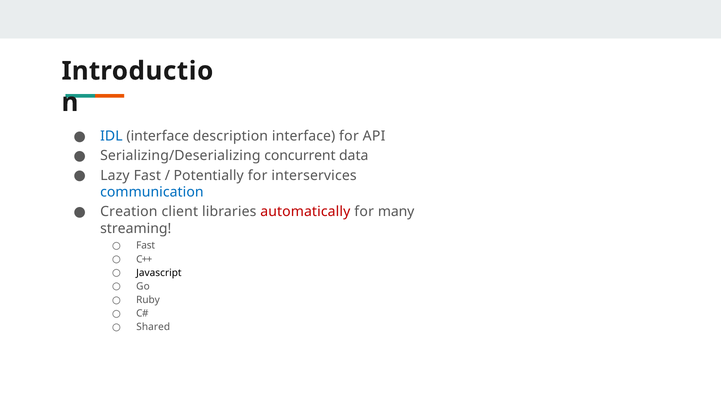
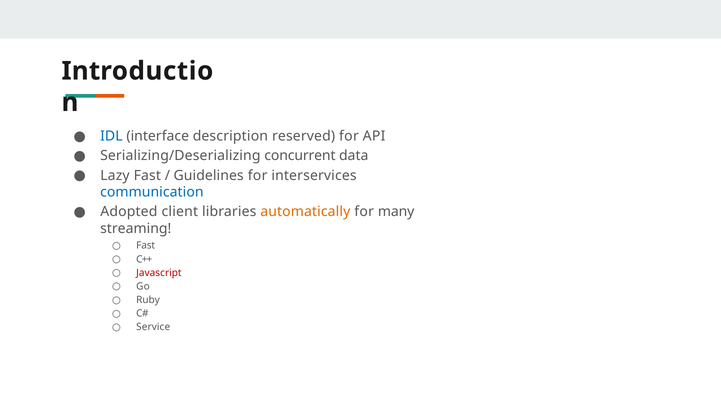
description interface: interface -> reserved (304, 136)
Potentially: Potentially -> Guidelines (209, 175)
Creation: Creation -> Adopted (129, 212)
automatically colour: red -> orange (305, 212)
Javascript colour: black -> red (159, 272)
Shared: Shared -> Service (153, 327)
